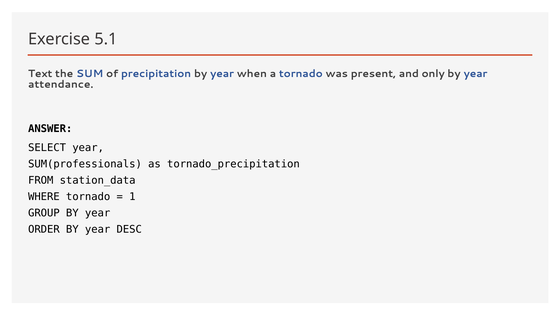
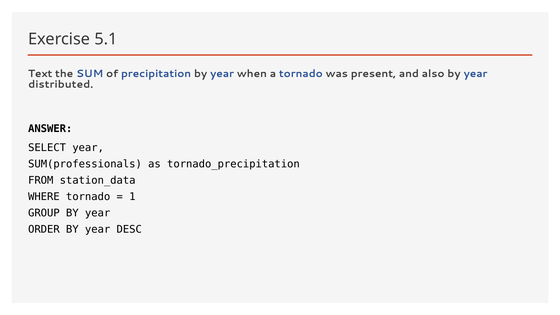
only: only -> also (433, 74)
attendance: attendance -> distributed (61, 84)
